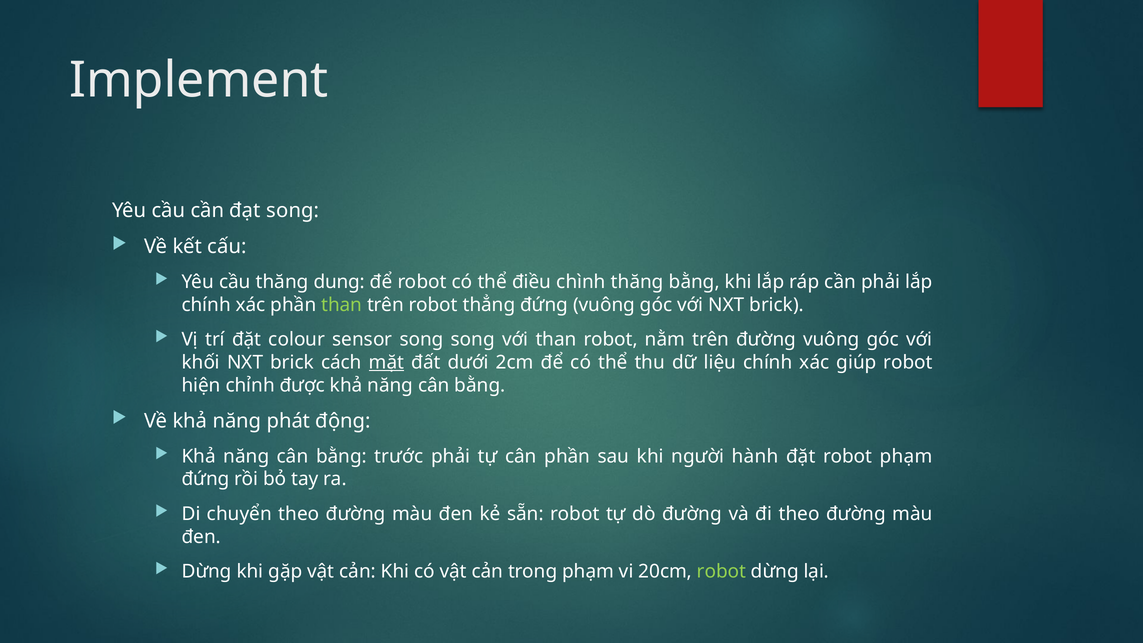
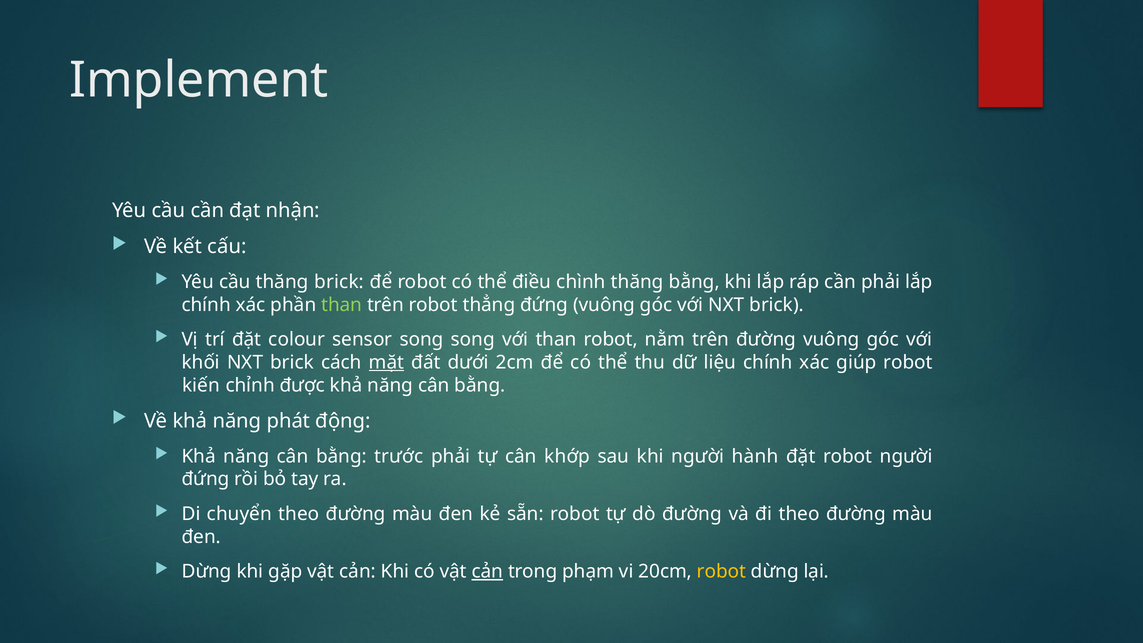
đạt song: song -> nhận (293, 210)
thăng dung: dung -> brick (339, 282)
hiện: hiện -> kiến (201, 385)
cân phần: phần -> khớp (567, 456)
robot phạm: phạm -> người (906, 456)
cản underline: none -> present (487, 571)
robot colour: light green -> yellow (722, 571)
